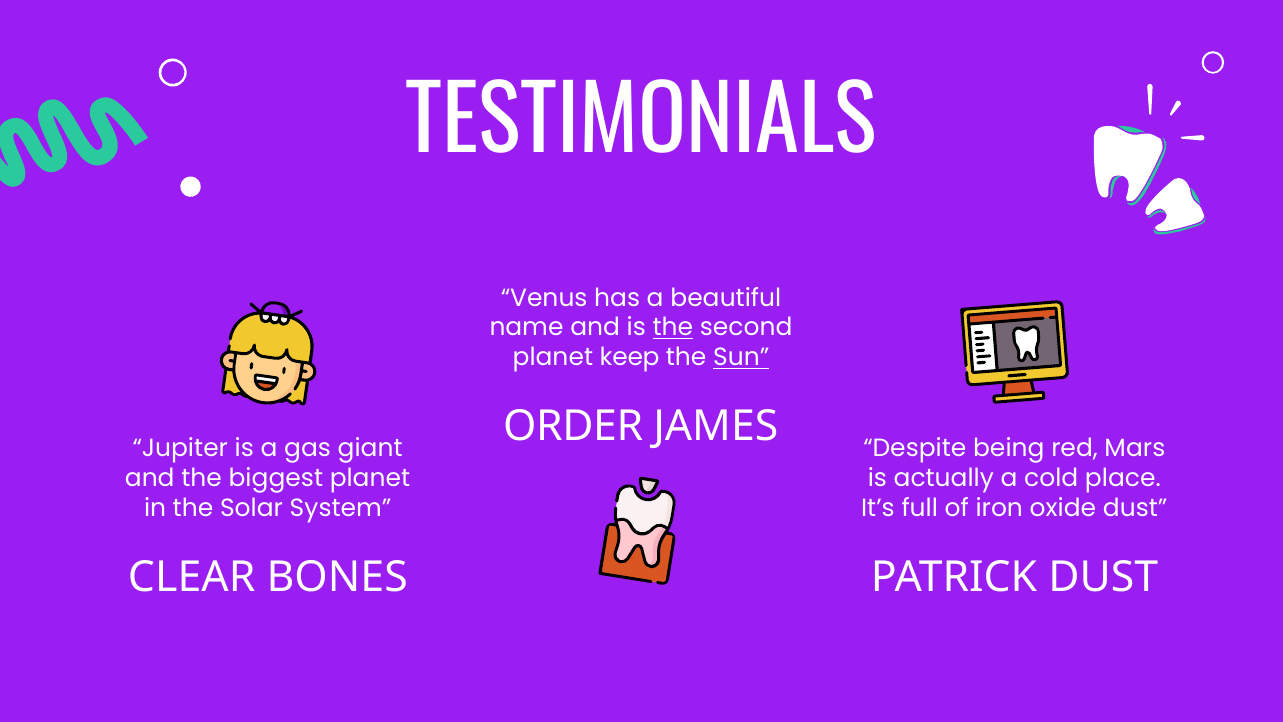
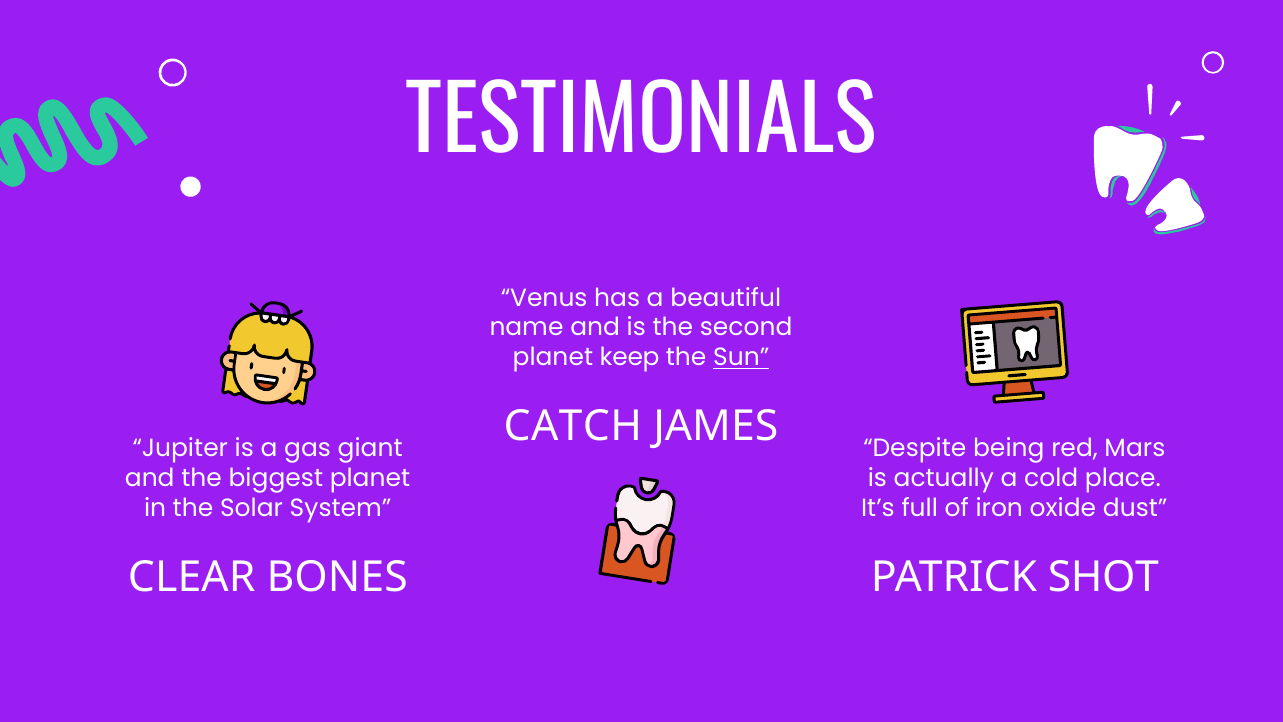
the underline: present -> none (673, 328)
ORDER: ORDER -> CATCH (573, 426)
PATRICK DUST: DUST -> SHOT (1103, 577)
